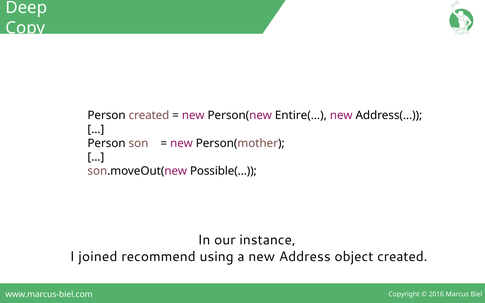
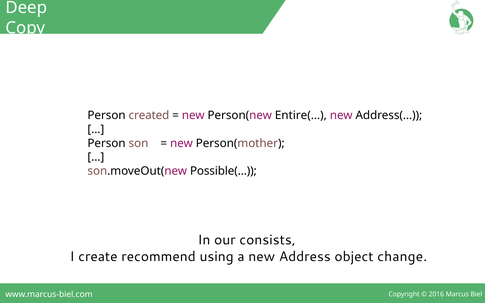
instance: instance -> consists (268, 240)
joined: joined -> create (98, 257)
object created: created -> change (402, 257)
